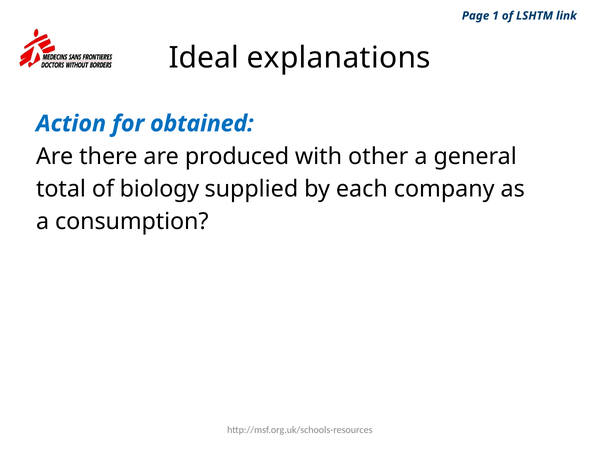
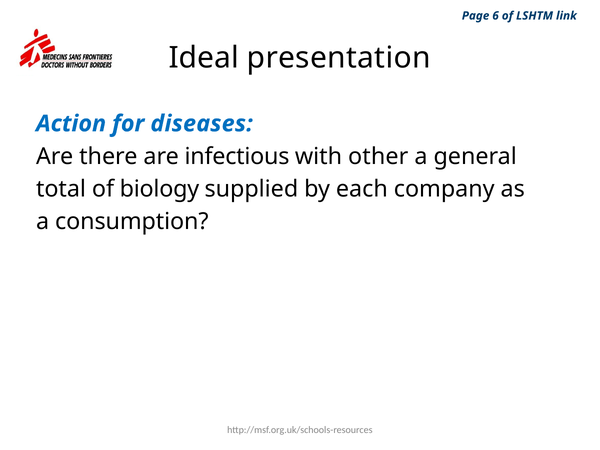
1: 1 -> 6 (496, 16)
explanations: explanations -> presentation (339, 58)
obtained: obtained -> diseases (202, 124)
produced: produced -> infectious (237, 156)
